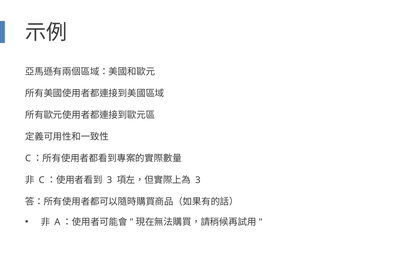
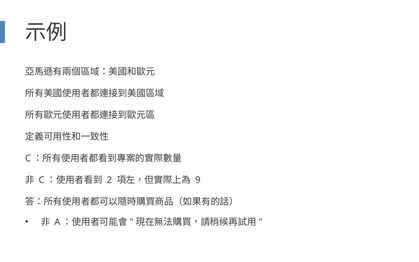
3: 3 -> 2 (109, 180)
3: 3 -> 9 (198, 180)
